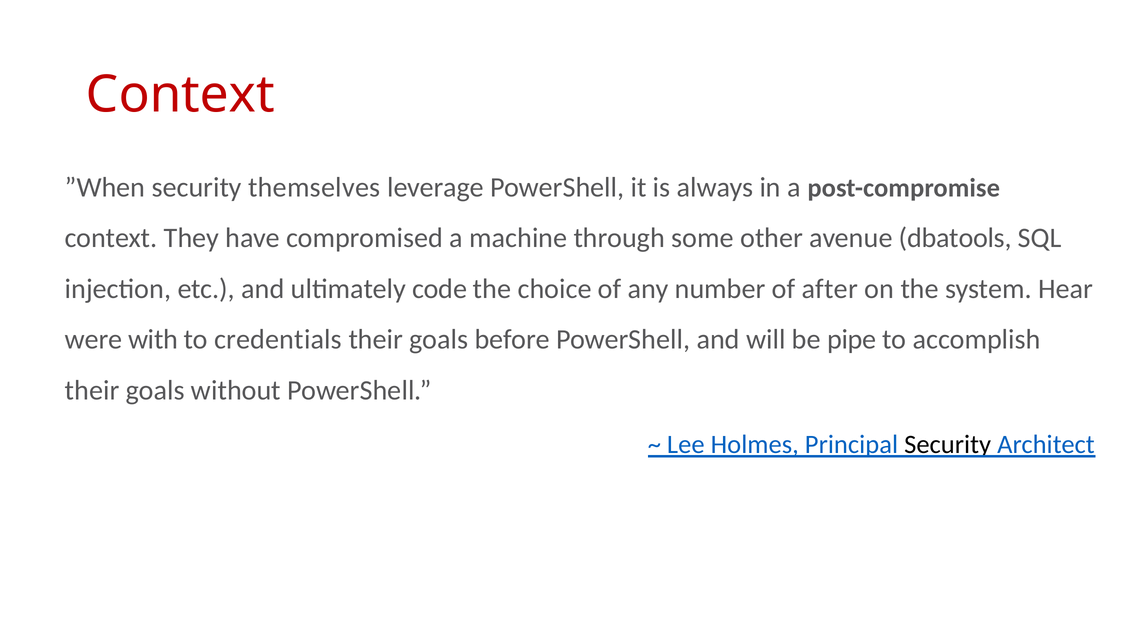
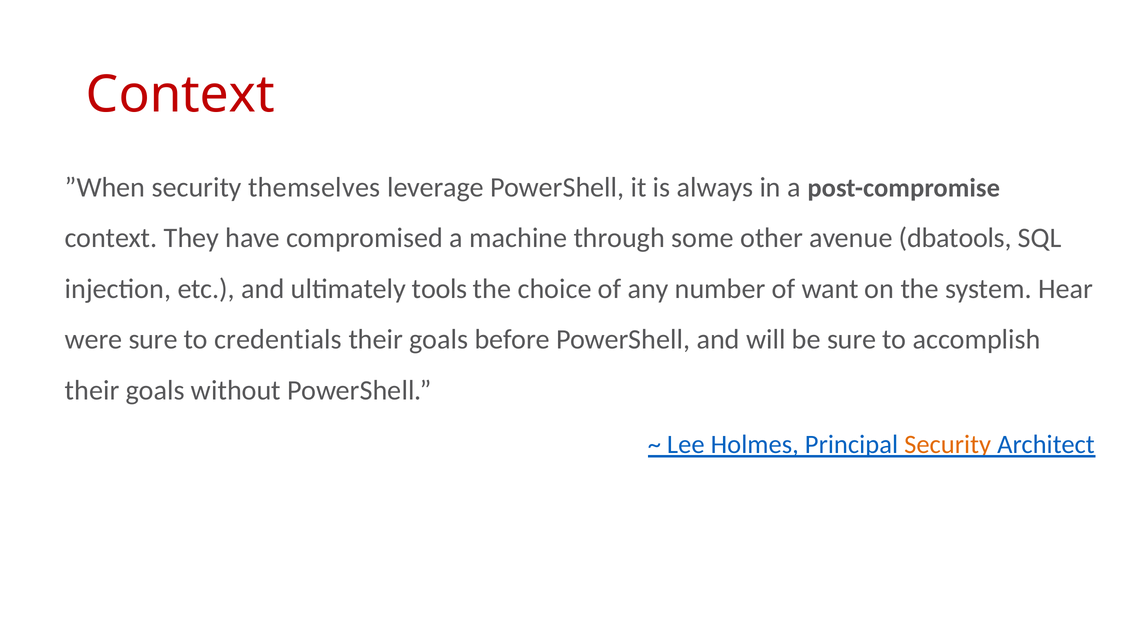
code: code -> tools (440, 289)
after: after -> want (830, 289)
were with: with -> sure (153, 340)
be pipe: pipe -> sure (852, 340)
Security colour: black -> orange (948, 445)
